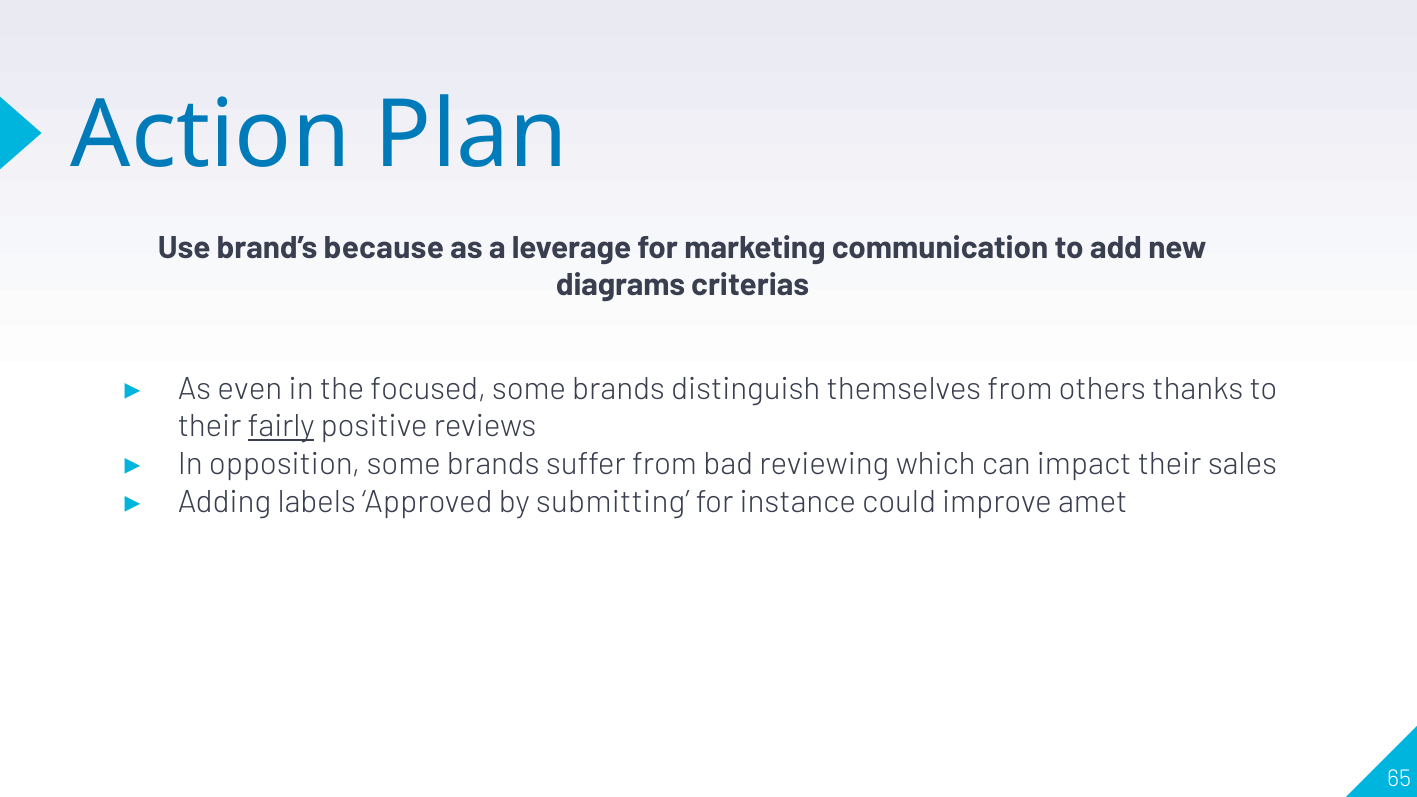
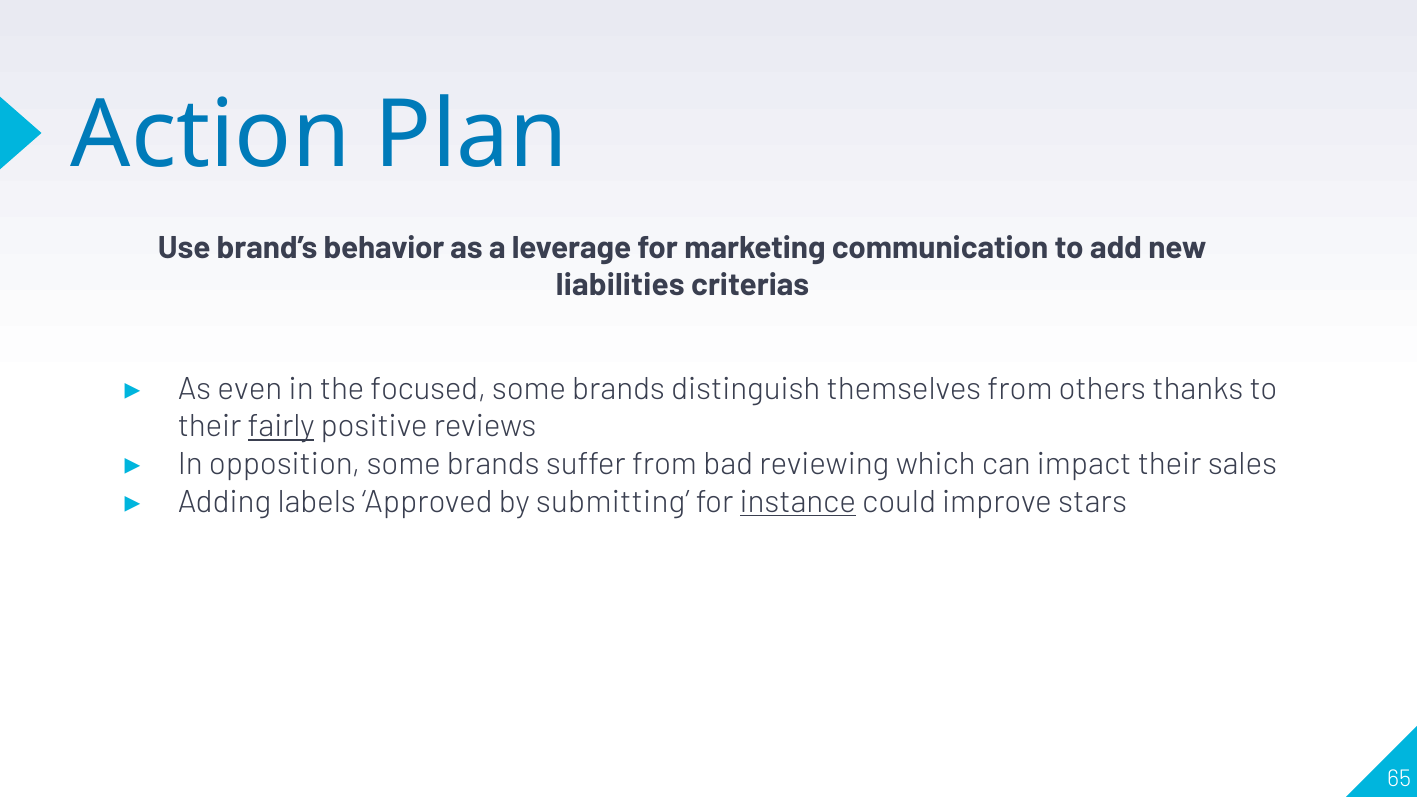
because: because -> behavior (384, 248)
diagrams: diagrams -> liabilities (620, 286)
instance underline: none -> present (798, 502)
amet: amet -> stars (1093, 502)
